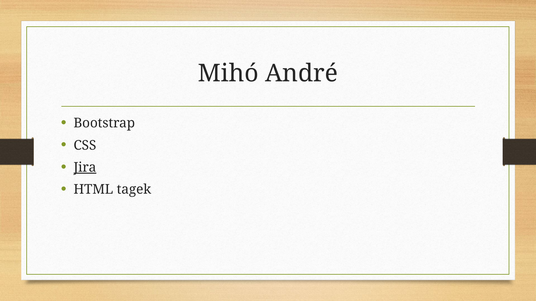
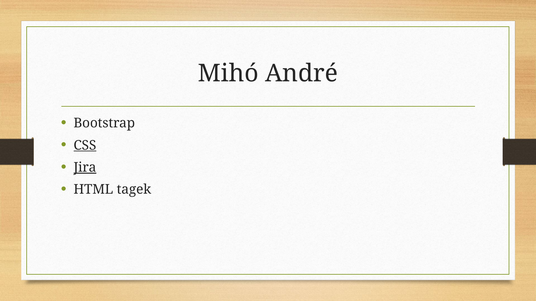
CSS underline: none -> present (85, 146)
